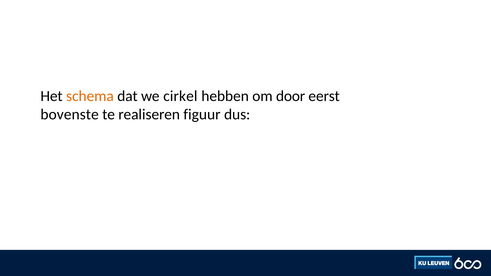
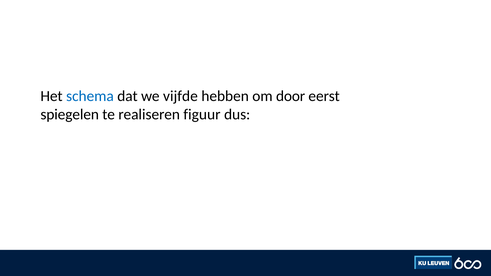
schema colour: orange -> blue (90, 96)
cirkel: cirkel -> vijfde (180, 96)
bovenste: bovenste -> spiegelen (70, 114)
